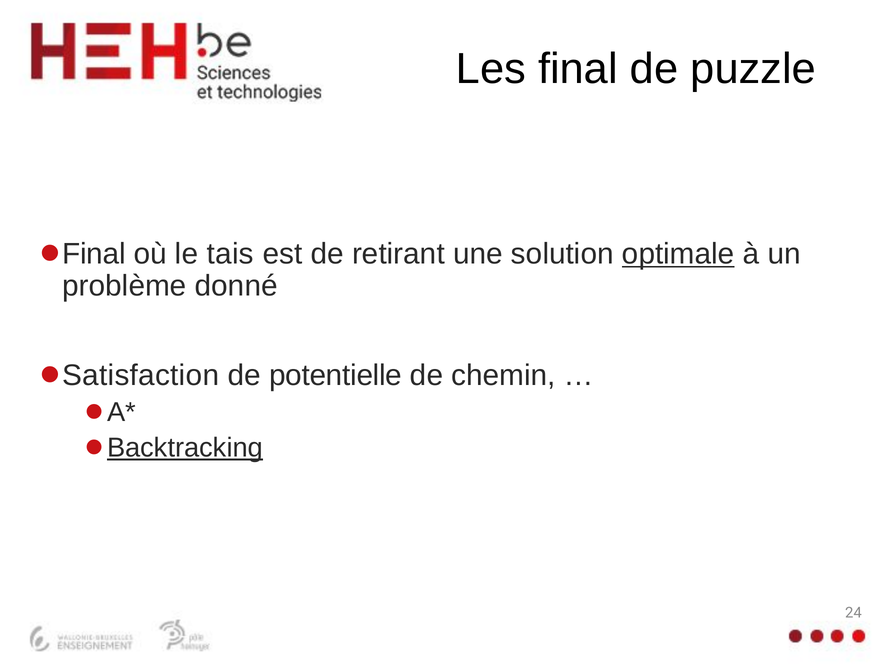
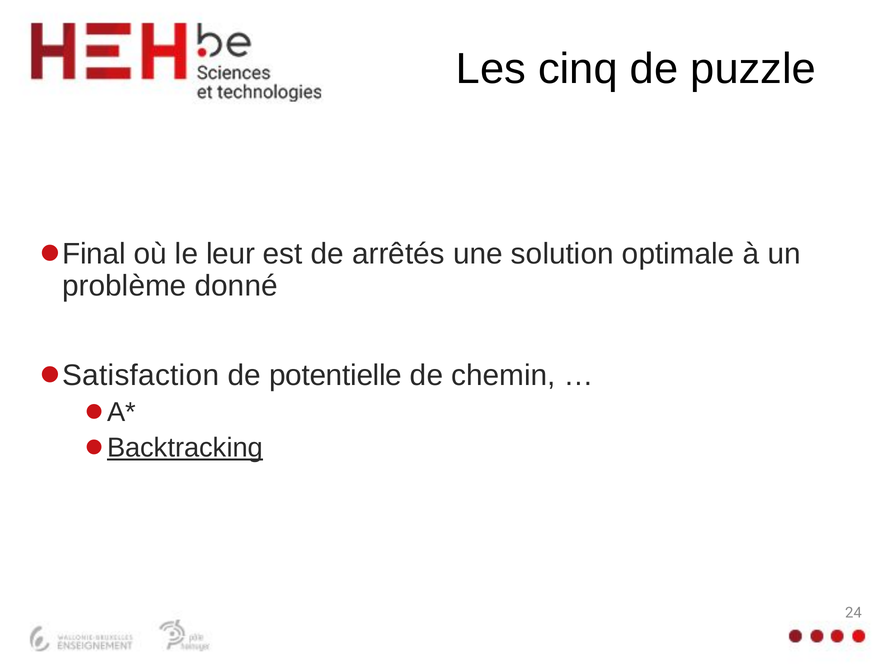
Les final: final -> cinq (578, 69)
tais: tais -> leur (231, 254)
retirant: retirant -> arrêtés (398, 254)
optimale underline: present -> none (678, 254)
